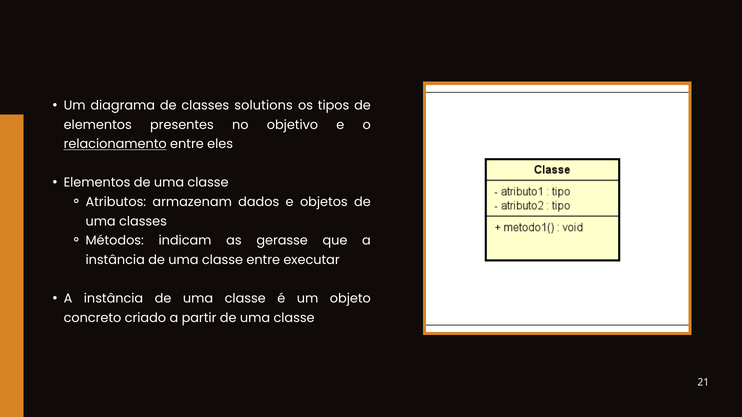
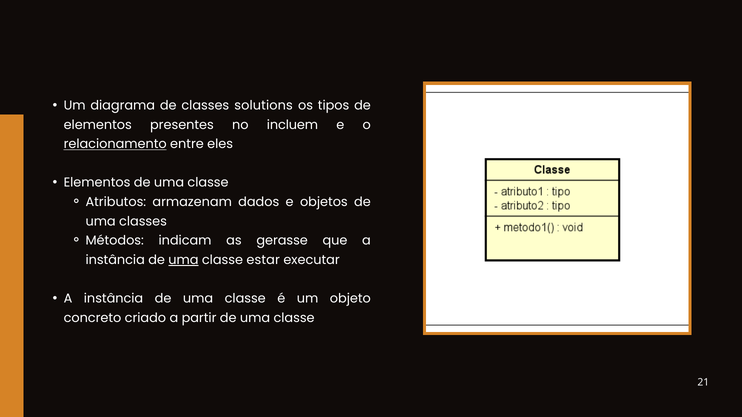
objetivo: objetivo -> incluem (293, 125)
uma underline: none -> present (183, 260)
classe entre: entre -> estar (263, 260)
